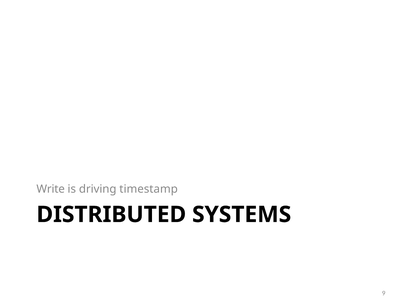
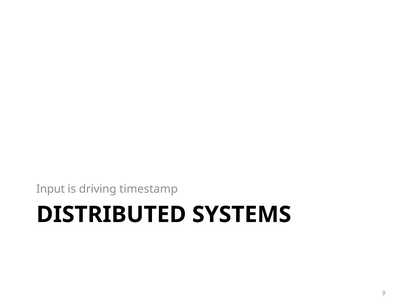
Write: Write -> Input (51, 189)
